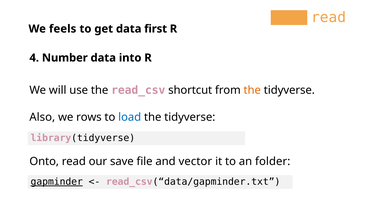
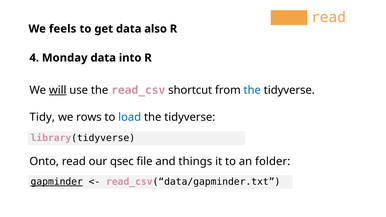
first: first -> also (156, 29)
Number: Number -> Monday (65, 58)
will underline: none -> present (58, 90)
the colour: orange -> blue (252, 90)
Also: Also -> Tidy (42, 117)
save: save -> qsec (122, 161)
vector: vector -> things (195, 161)
